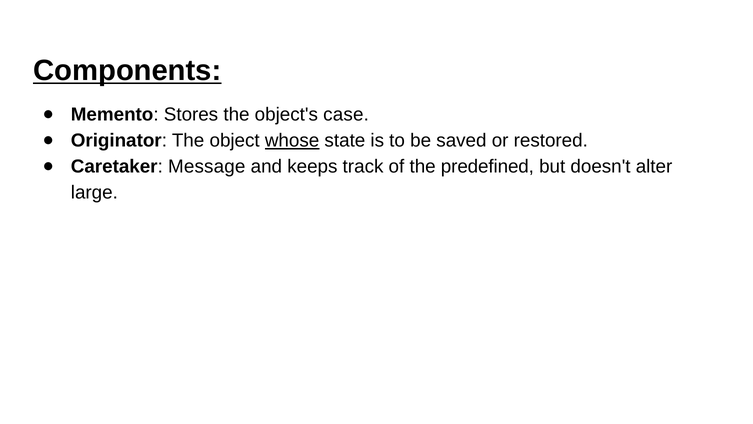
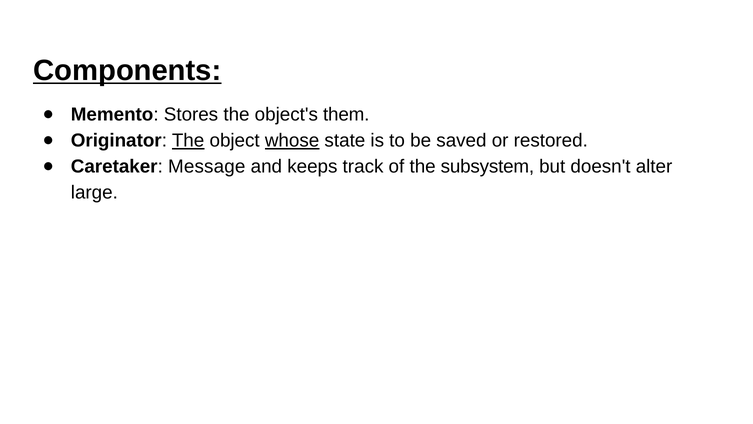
case: case -> them (346, 114)
The underline: none -> present (188, 140)
predefined: predefined -> subsystem (487, 166)
